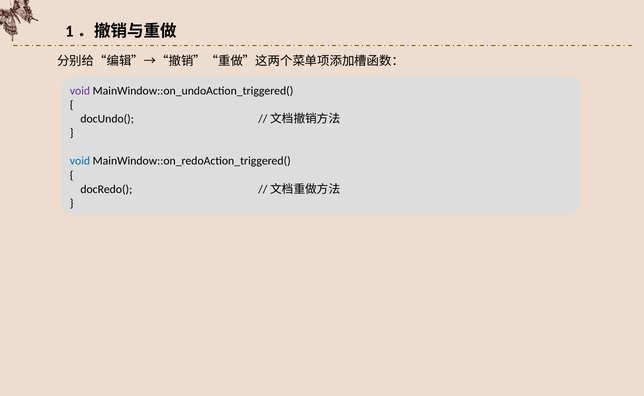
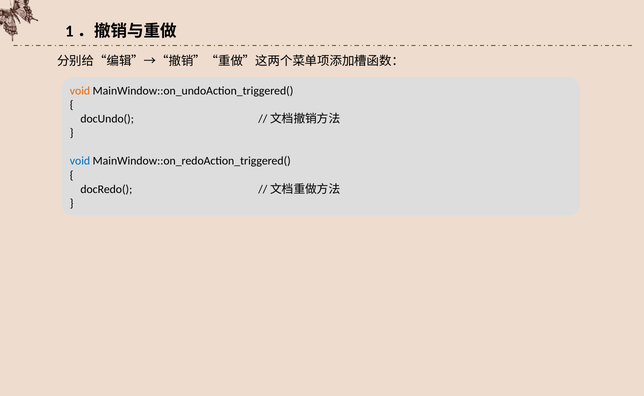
void colour: purple -> orange (80, 91)
